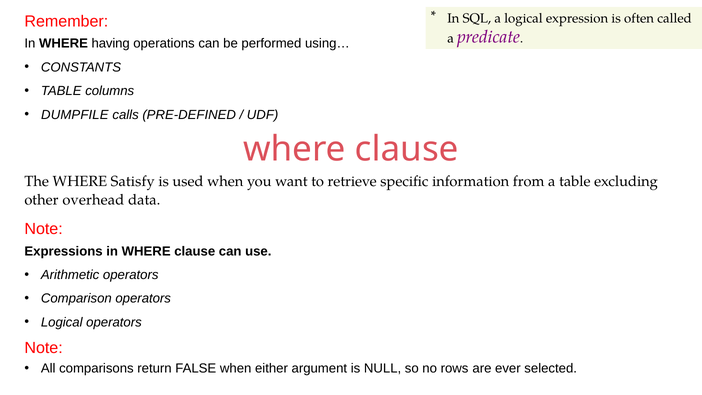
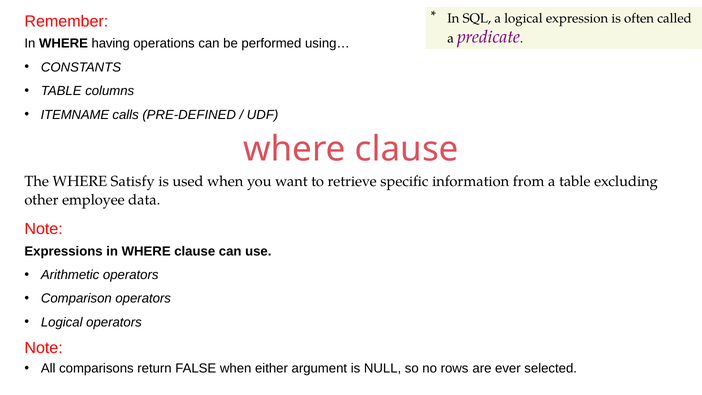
DUMPFILE: DUMPFILE -> ITEMNAME (75, 115)
overhead: overhead -> employee (93, 200)
